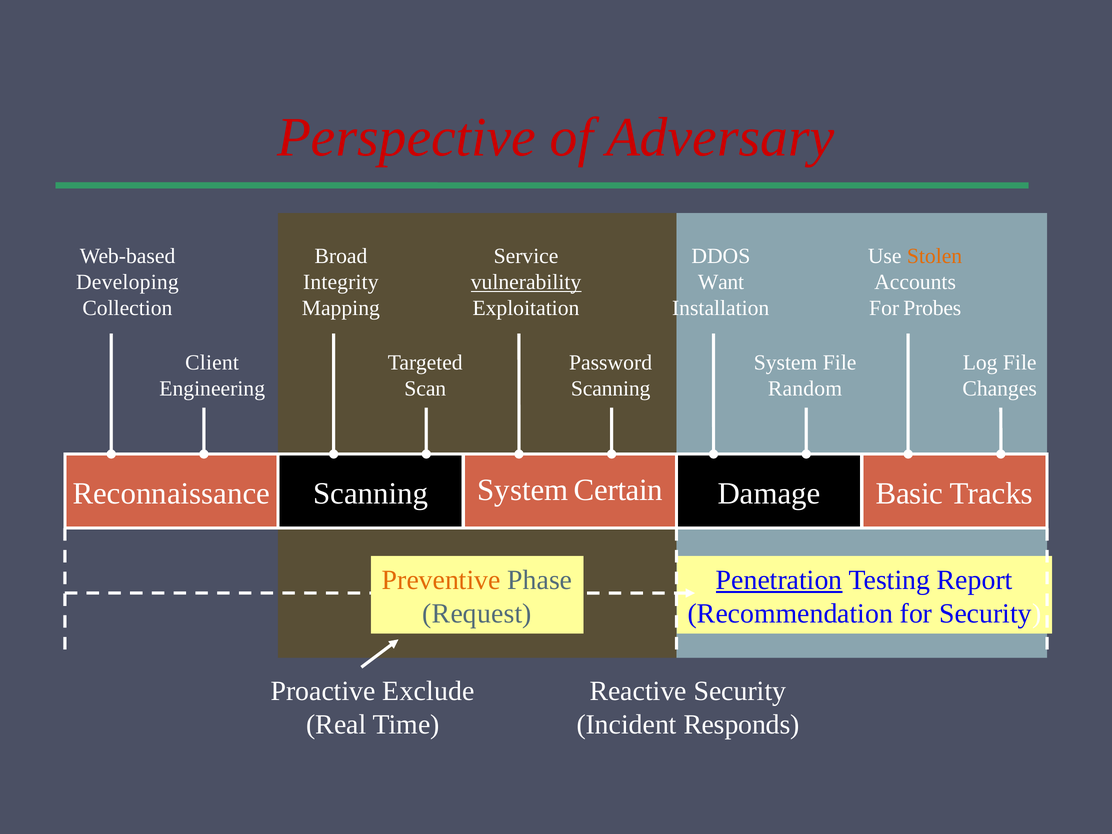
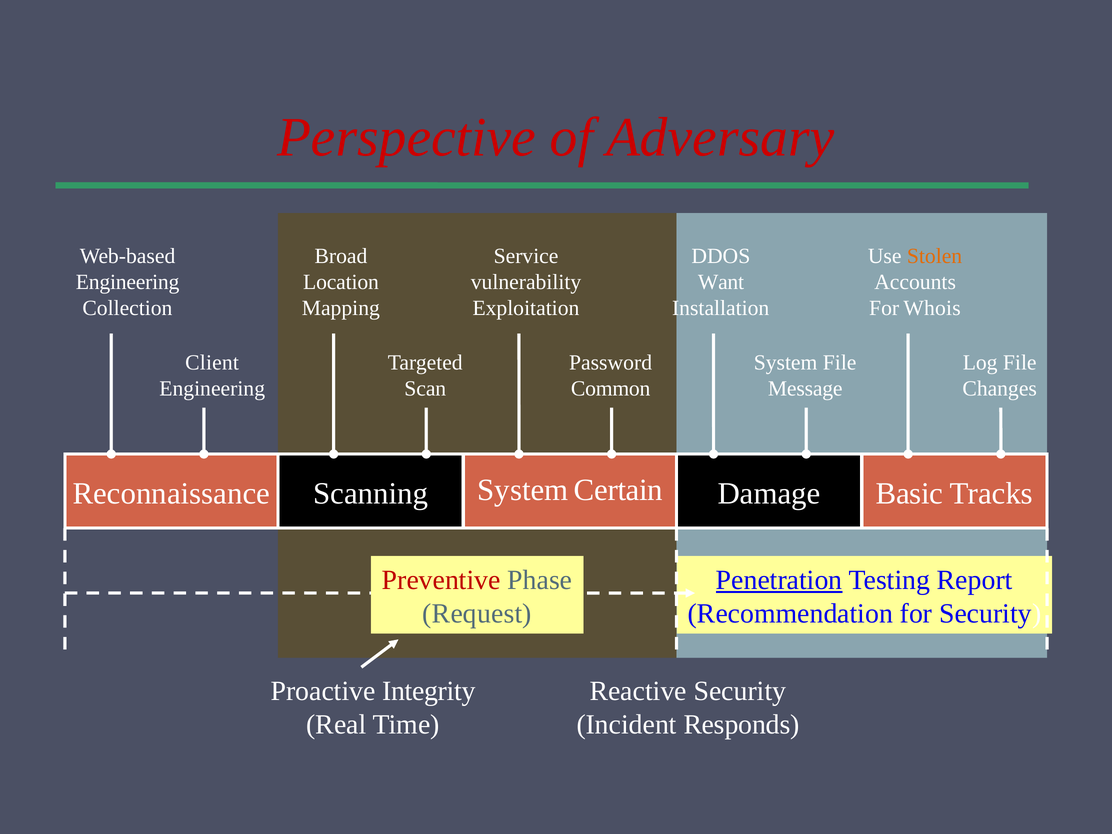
Developing: Developing -> Engineering (128, 282)
Integrity: Integrity -> Location (341, 282)
vulnerability underline: present -> none (526, 282)
Probes: Probes -> Whois (932, 308)
Scanning: Scanning -> Common (611, 389)
Random: Random -> Message (805, 389)
Preventive colour: orange -> red (441, 580)
Exclude: Exclude -> Integrity (429, 691)
